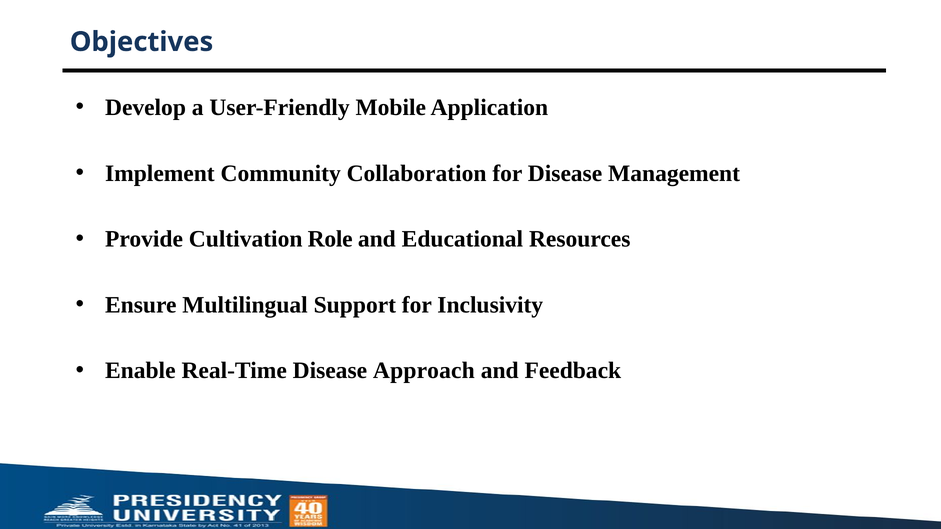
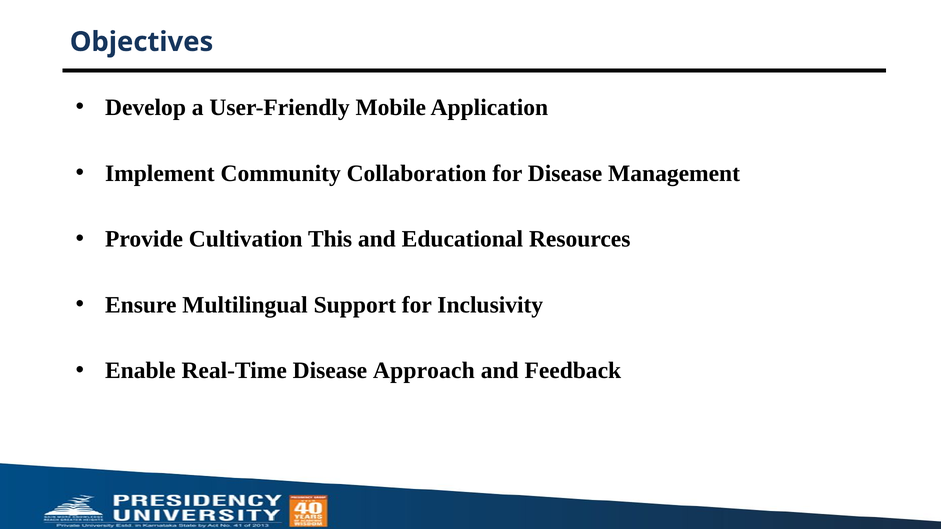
Role: Role -> This (330, 239)
